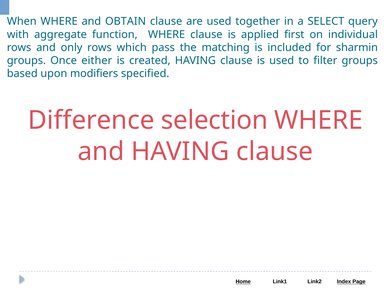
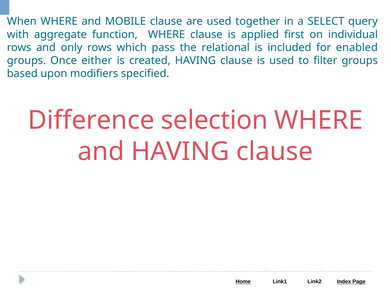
OBTAIN: OBTAIN -> MOBILE (126, 21)
matching: matching -> relational (226, 48)
sharmin: sharmin -> enabled (357, 48)
